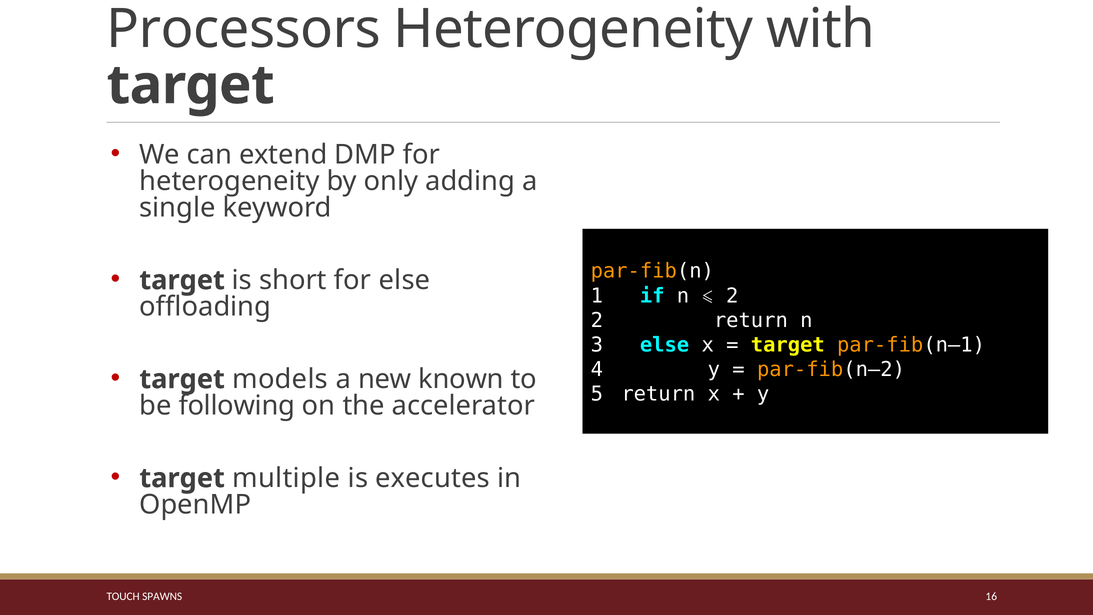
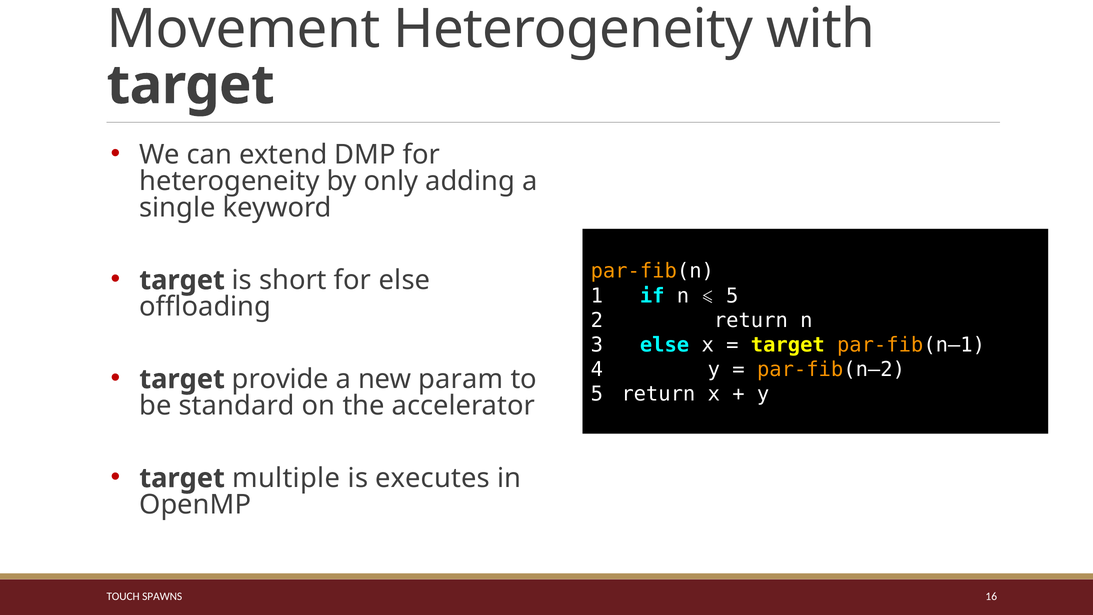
Processors: Processors -> Movement (244, 29)
n 2: 2 -> 5 (732, 296)
models: models -> provide (280, 379)
known: known -> param (461, 379)
following: following -> standard (237, 406)
